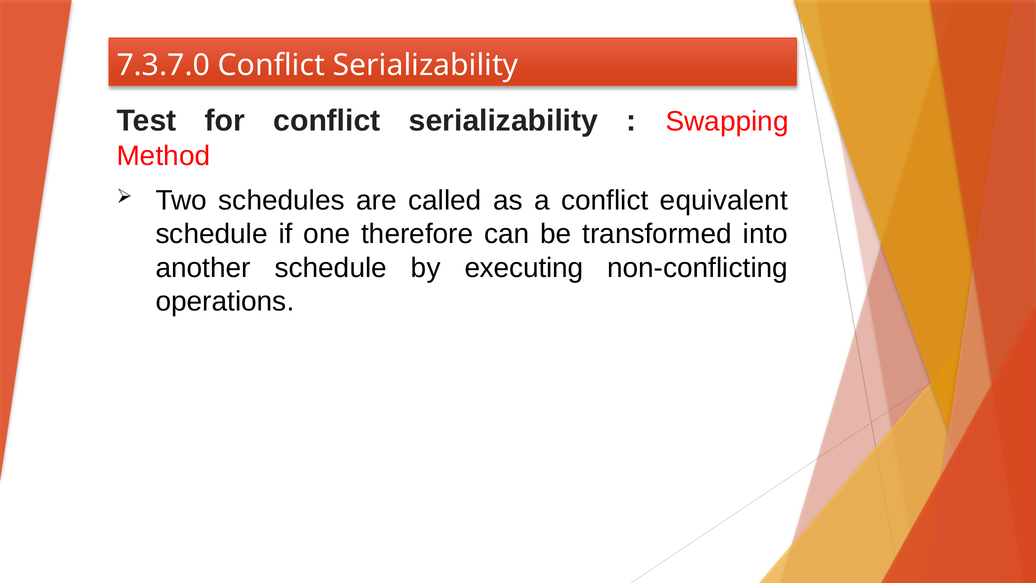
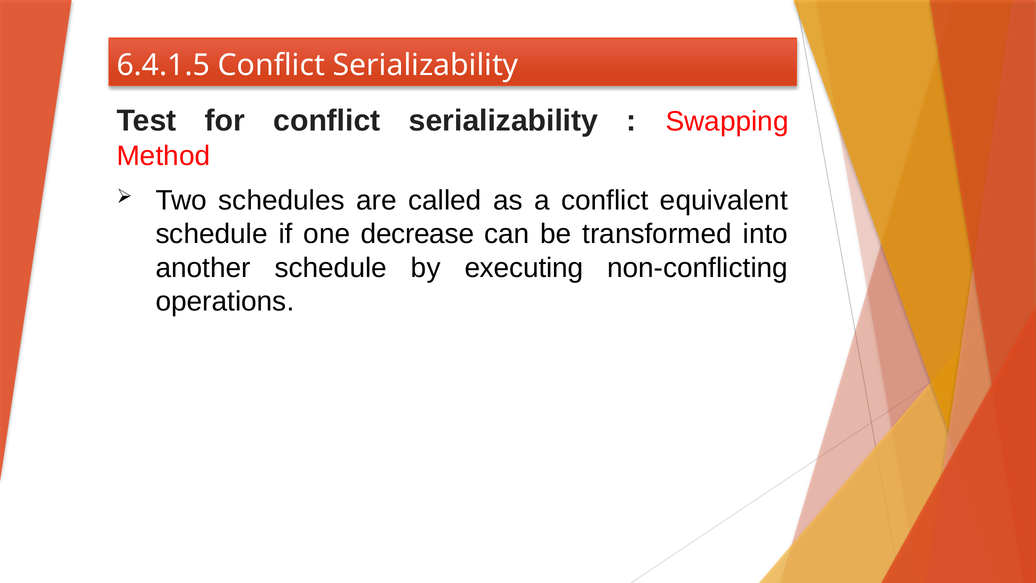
7.3.7.0: 7.3.7.0 -> 6.4.1.5 (163, 65)
therefore: therefore -> decrease (417, 234)
